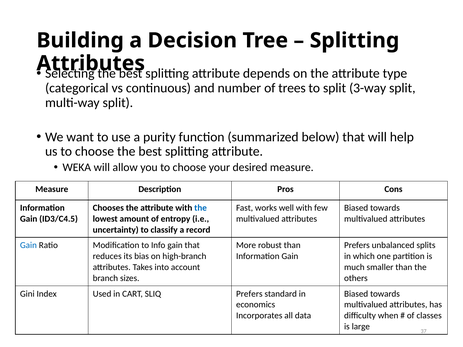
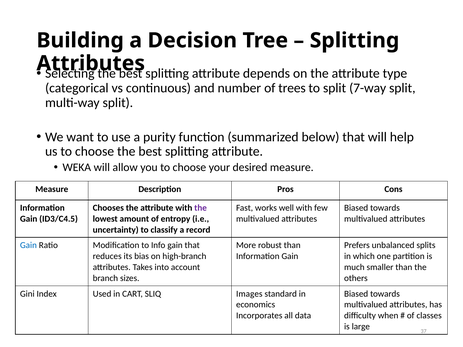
3-way: 3-way -> 7-way (368, 88)
the colour: blue -> purple (201, 208)
SLIQ Prefers: Prefers -> Images (249, 294)
